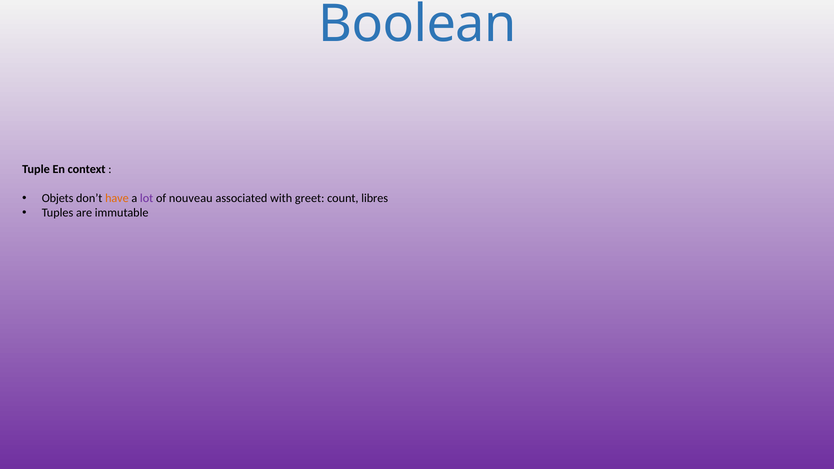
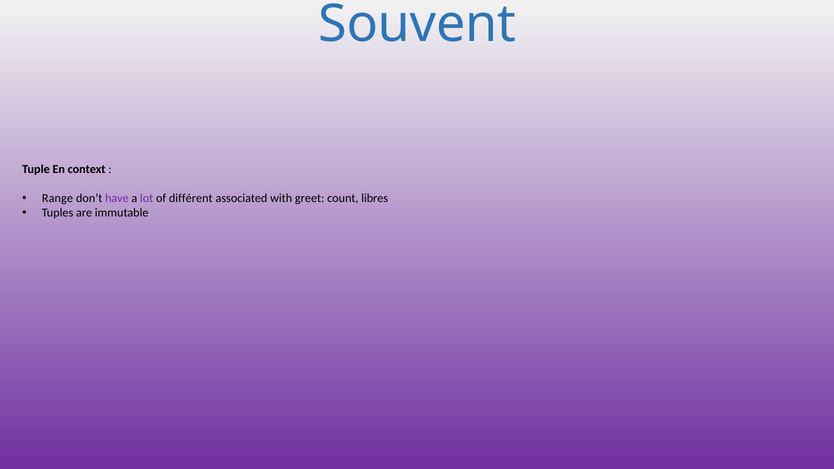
Boolean: Boolean -> Souvent (417, 24)
Objets: Objets -> Range (57, 198)
have colour: orange -> purple (117, 198)
nouveau: nouveau -> différent (191, 198)
